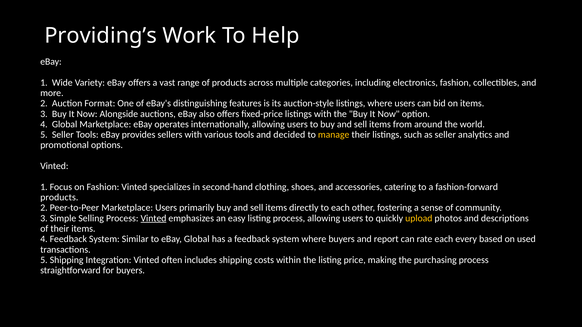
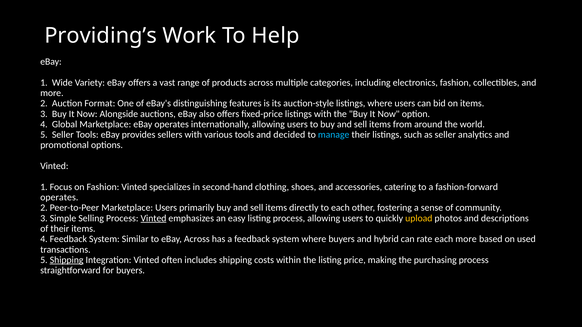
manage colour: yellow -> light blue (334, 135)
products: products -> operates (59, 198)
eBay Global: Global -> Across (197, 239)
report: report -> hybrid (386, 239)
each every: every -> more (466, 239)
Shipping underline: none -> present (67, 260)
